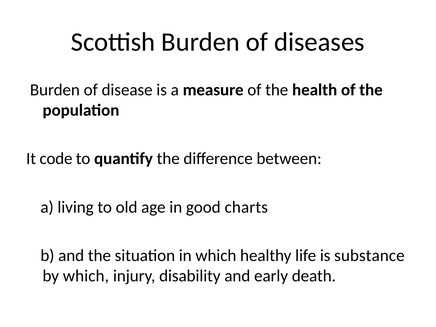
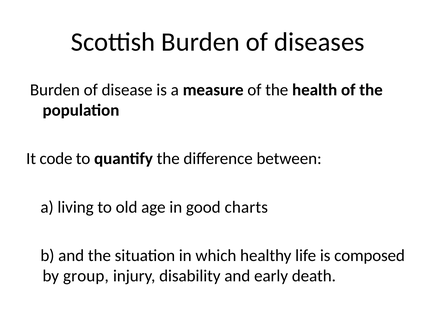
substance: substance -> composed (370, 256)
by which: which -> group (86, 276)
